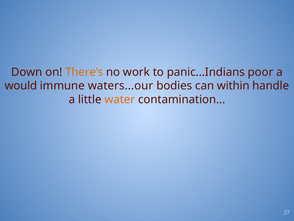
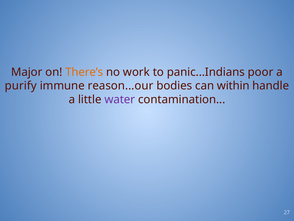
Down: Down -> Major (27, 72)
would: would -> purify (21, 86)
waters...our: waters...our -> reason...our (121, 86)
water colour: orange -> purple (120, 99)
